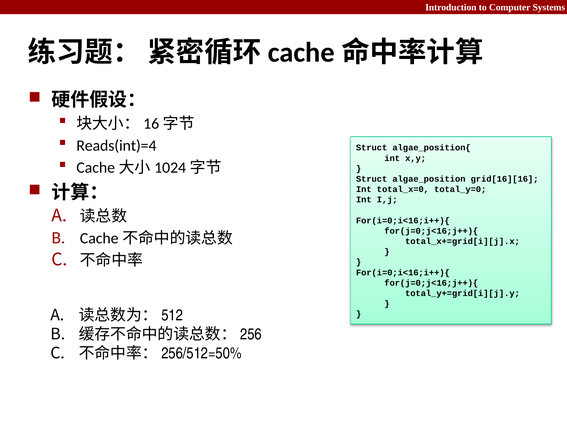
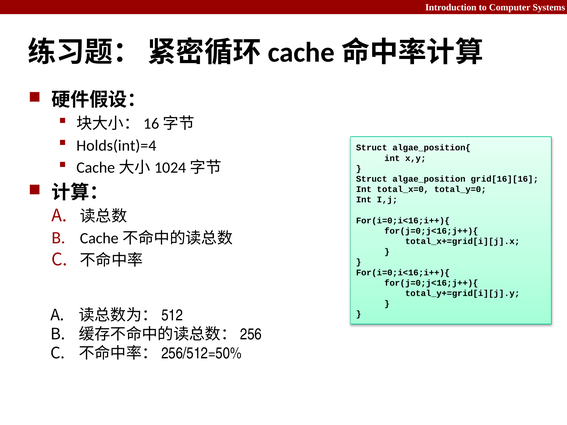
Reads(int)=4: Reads(int)=4 -> Holds(int)=4 (116, 146)
